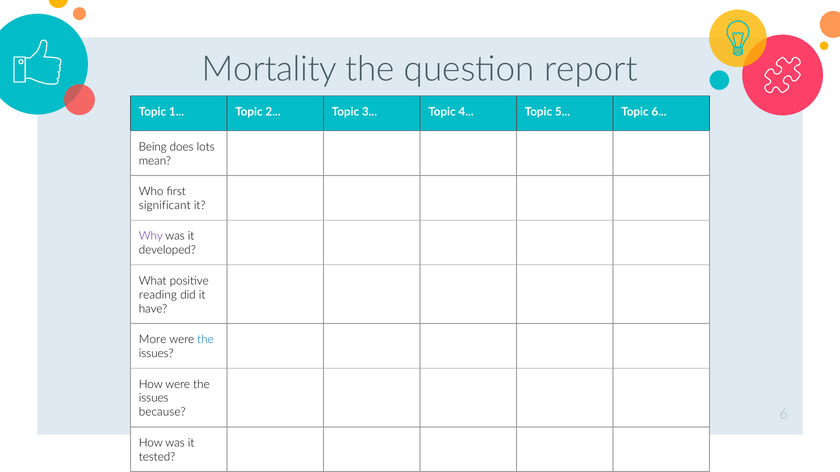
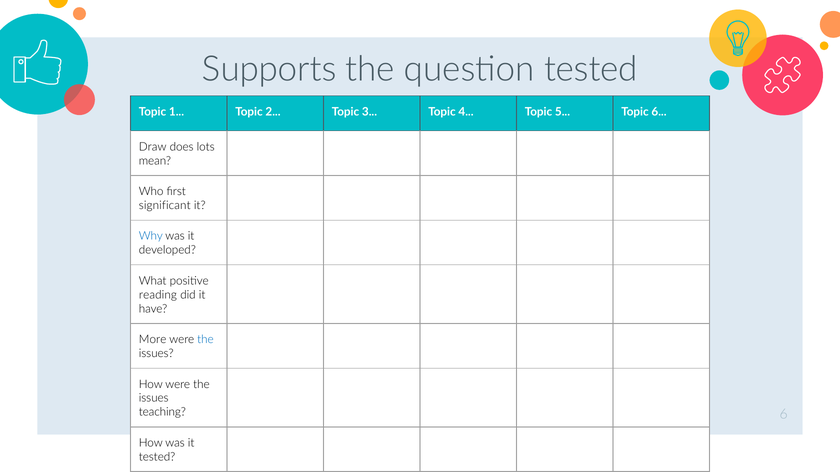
Mortality: Mortality -> Supports (269, 69)
question report: report -> tested (591, 69)
Being: Being -> Draw (153, 147)
Why colour: purple -> blue (151, 236)
because: because -> teaching (162, 413)
